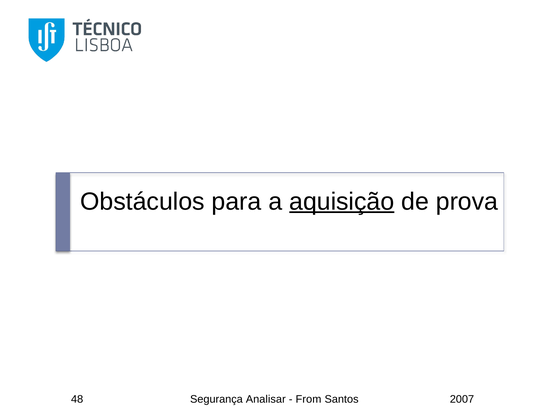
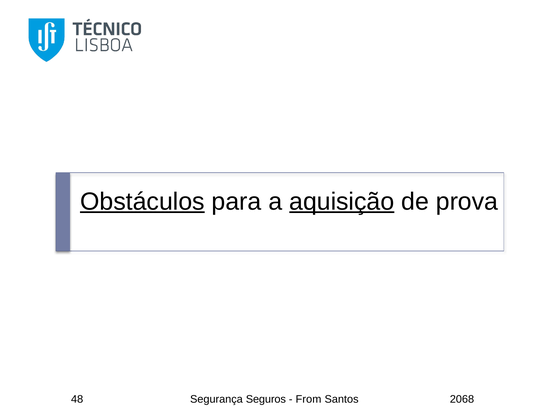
Obstáculos underline: none -> present (142, 201)
Analisar: Analisar -> Seguros (266, 399)
2007: 2007 -> 2068 (462, 399)
